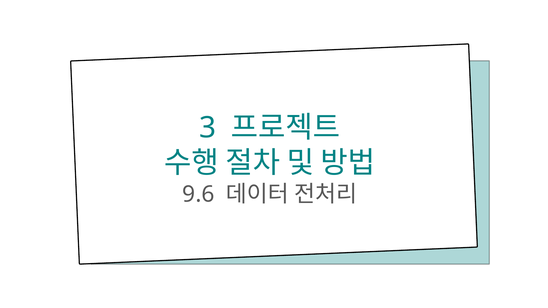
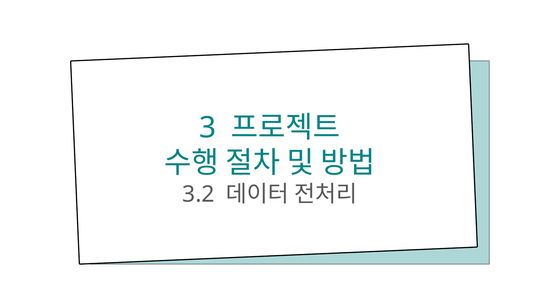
9.6: 9.6 -> 3.2 (198, 194)
